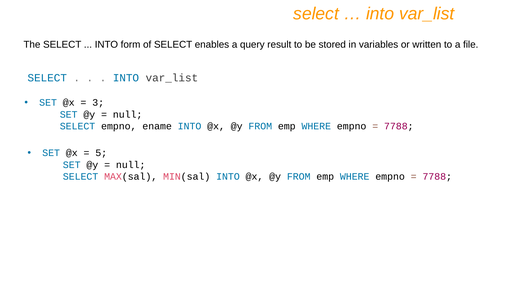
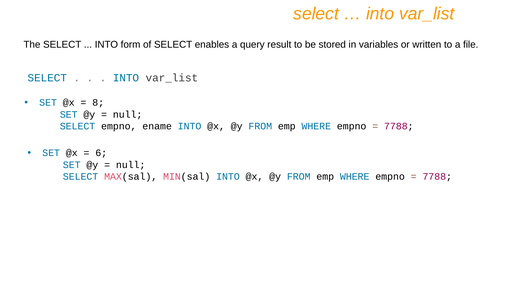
3: 3 -> 8 (98, 103)
5: 5 -> 6 (101, 153)
